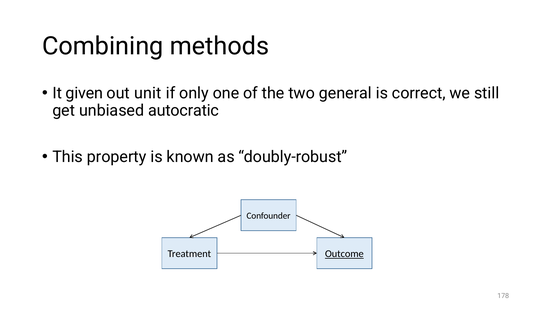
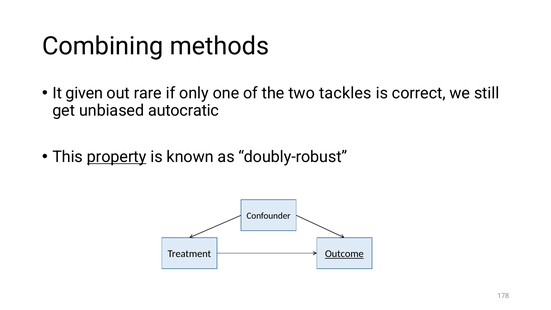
unit: unit -> rare (148, 93)
general: general -> tackles (345, 93)
property underline: none -> present (117, 157)
